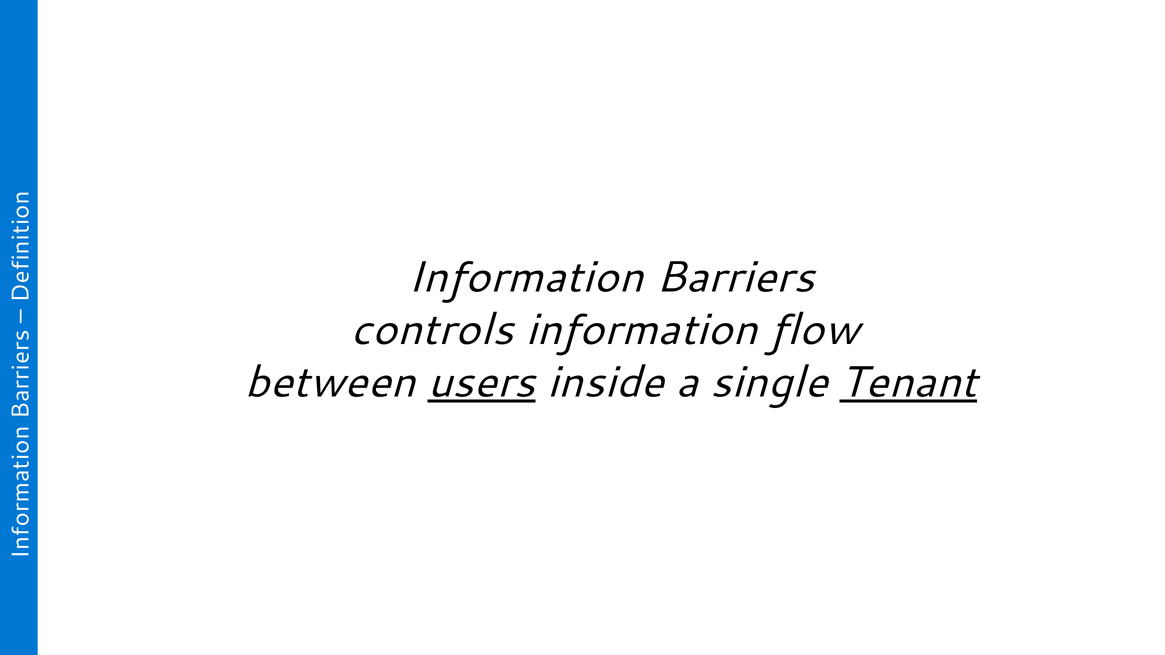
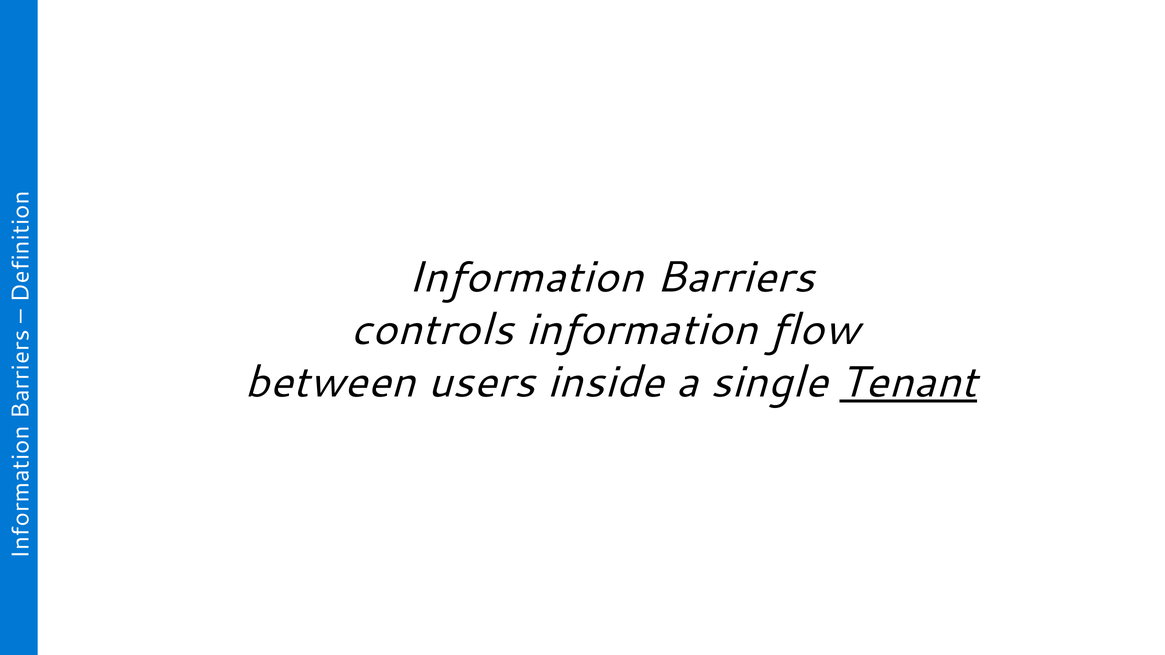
users underline: present -> none (481, 382)
